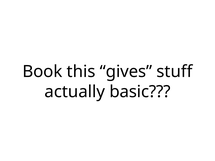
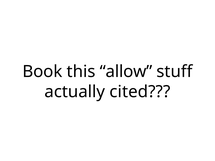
gives: gives -> allow (126, 72)
basic: basic -> cited (140, 92)
